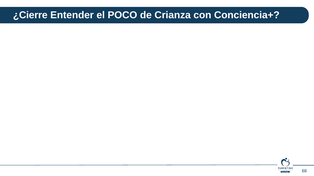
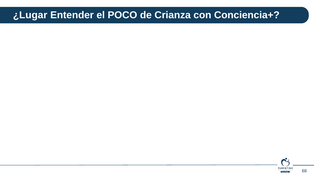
¿Cierre: ¿Cierre -> ¿Lugar (30, 15)
